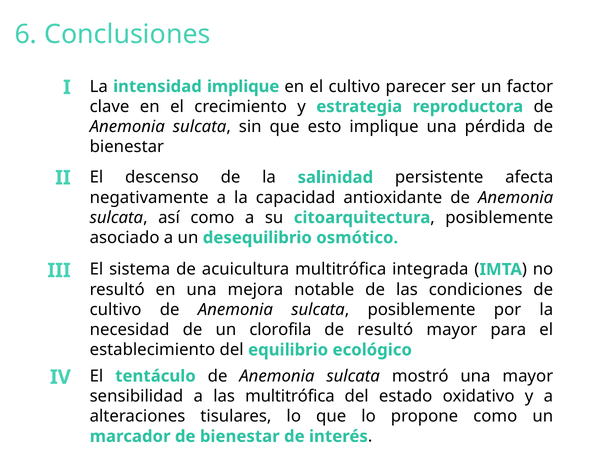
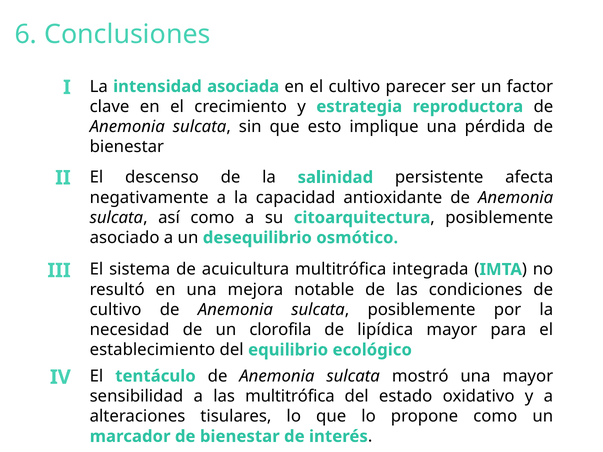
intensidad implique: implique -> asociada (243, 87)
de resultó: resultó -> lipídica (385, 330)
